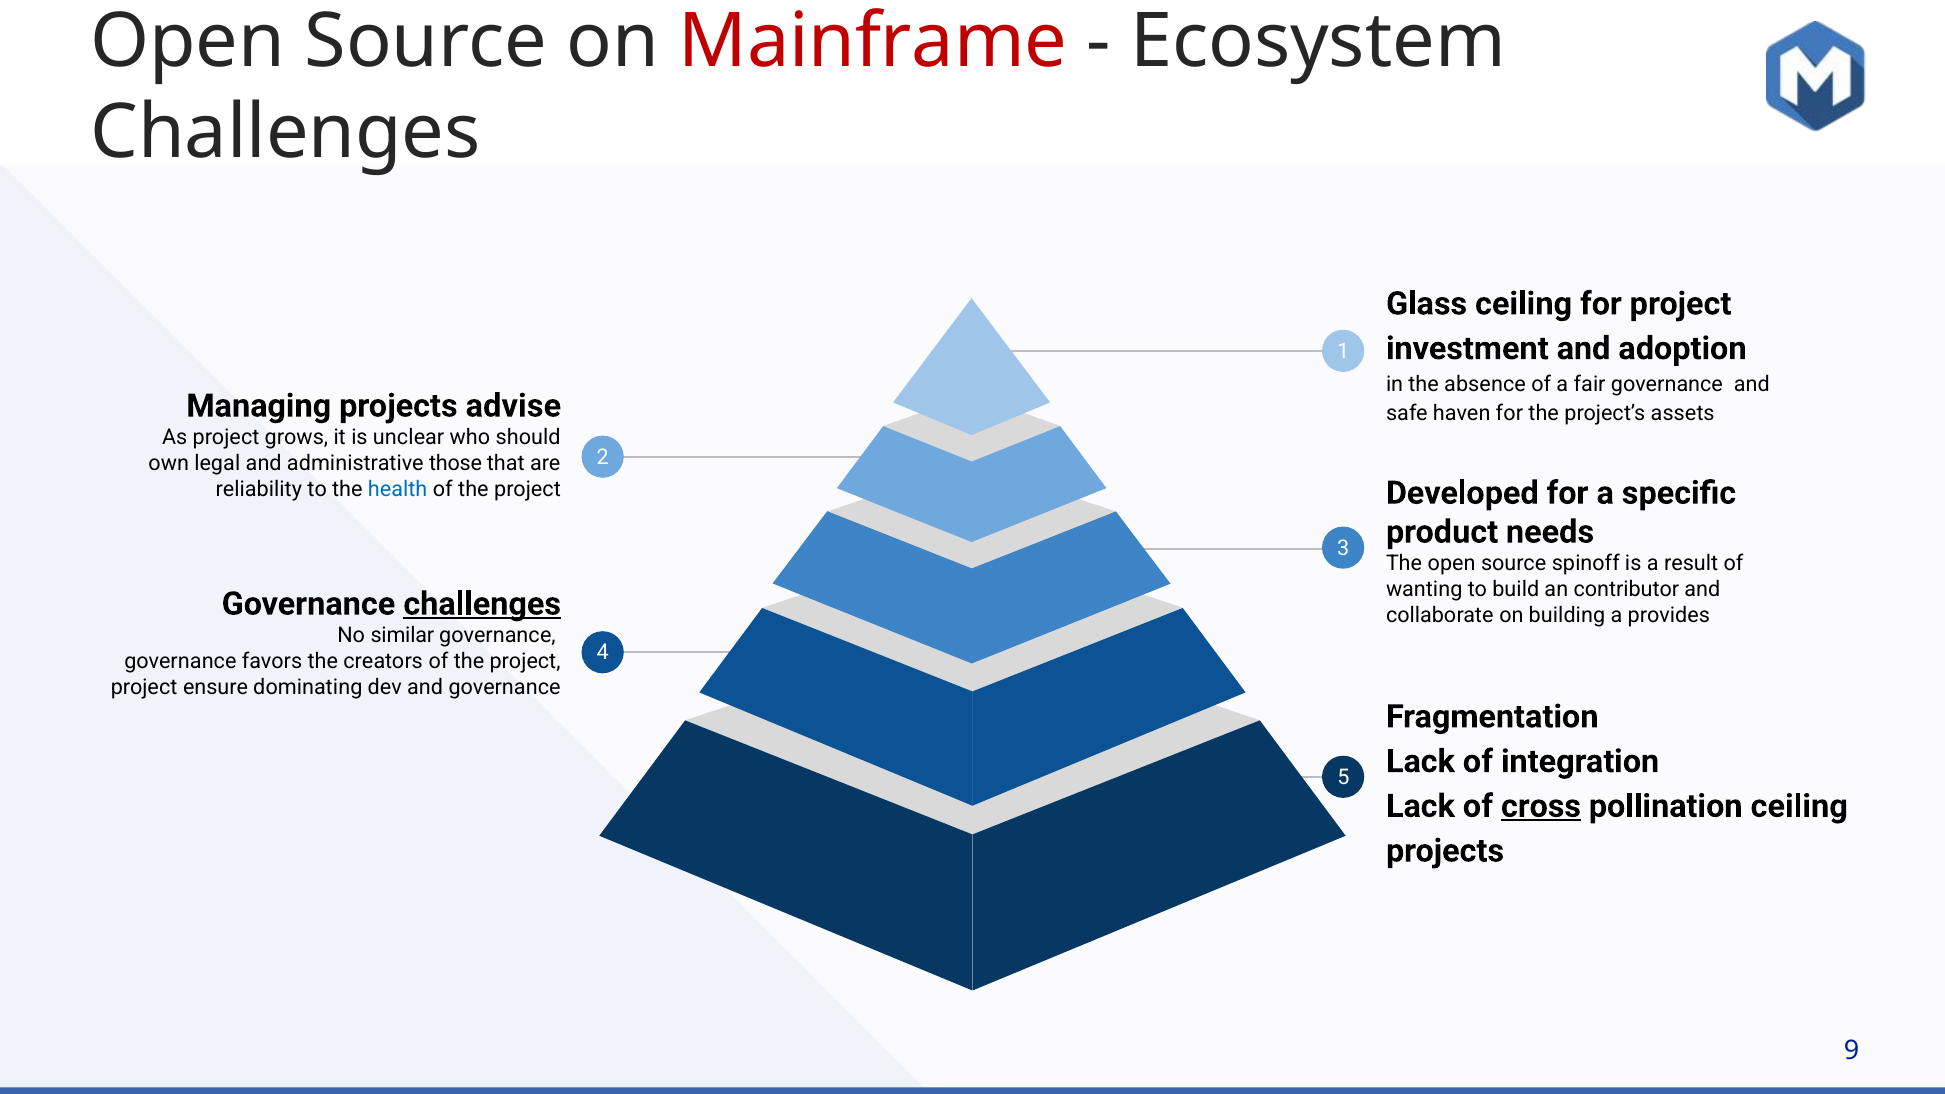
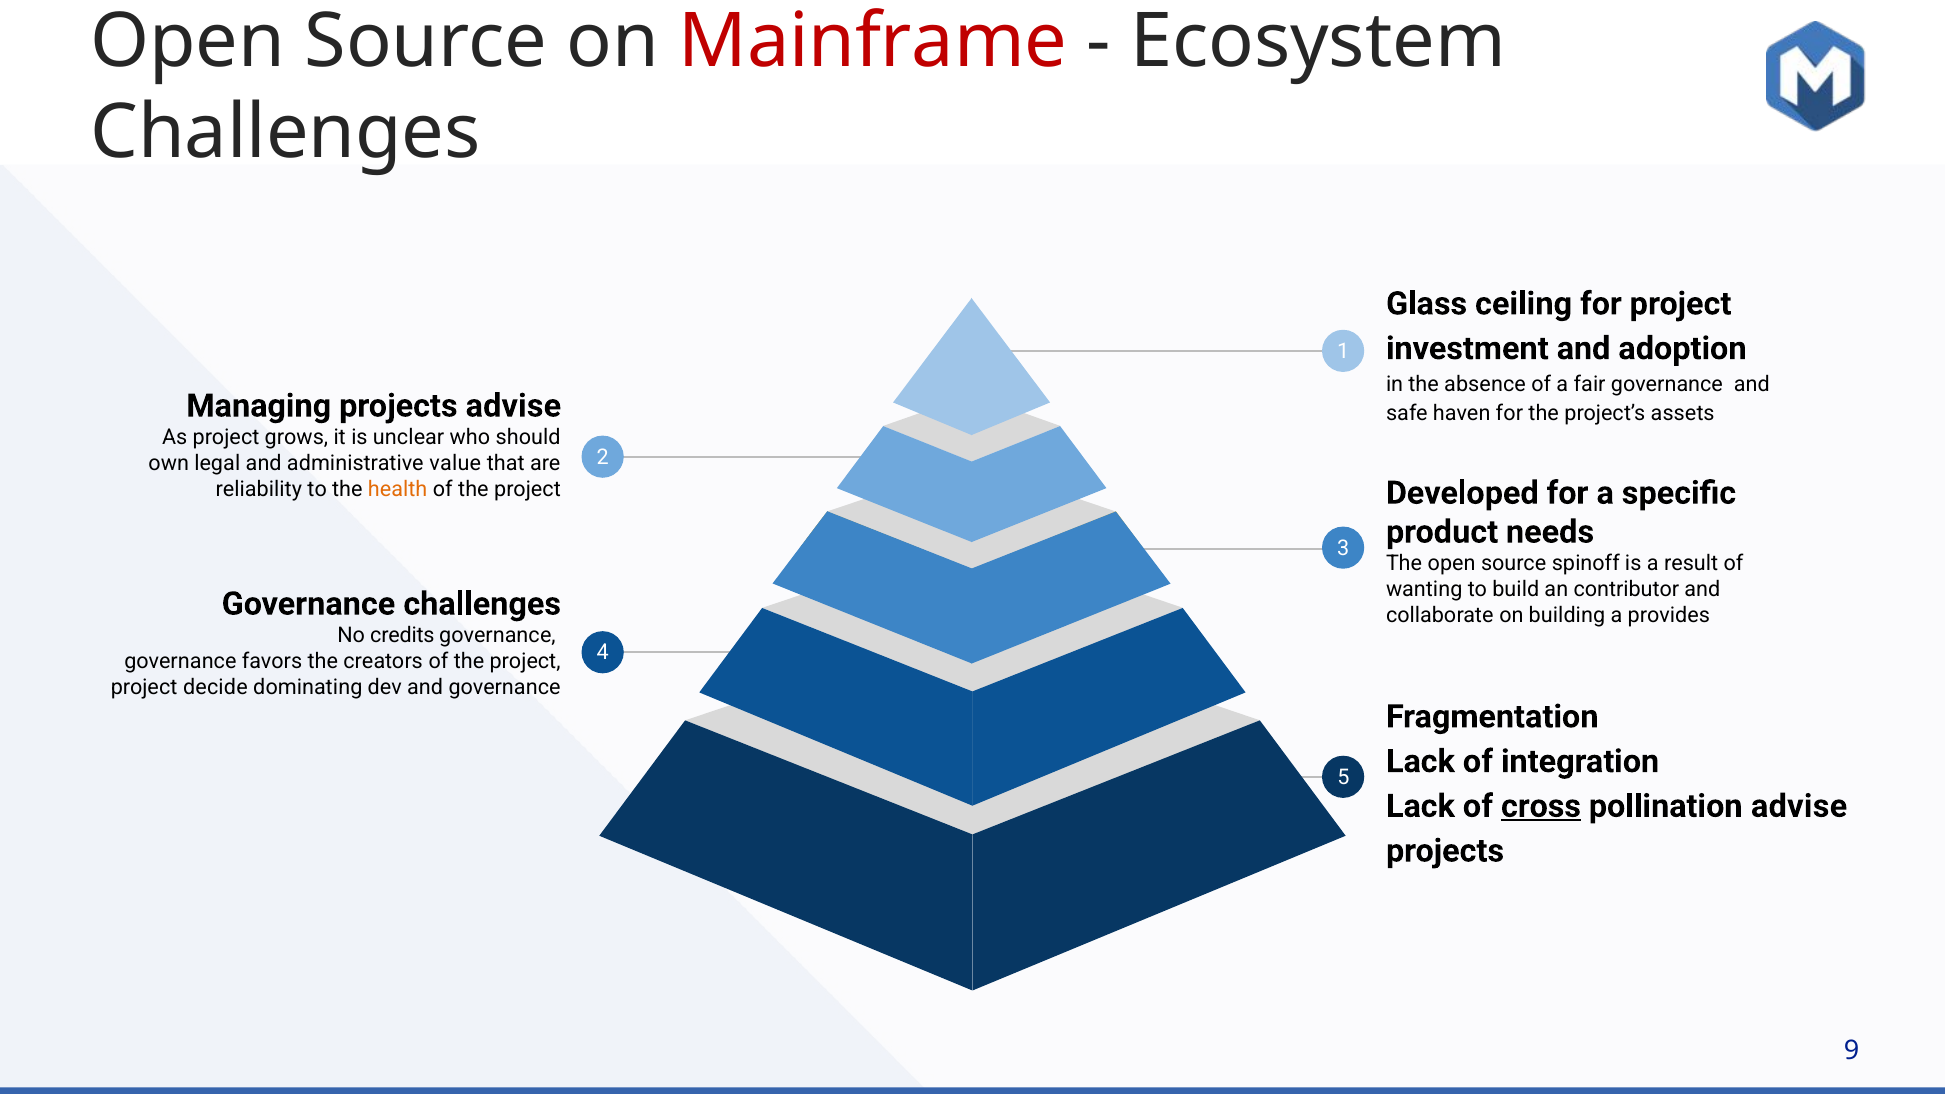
those: those -> value (455, 463)
health colour: blue -> orange (398, 489)
challenges underline: present -> none (482, 604)
similar: similar -> credits (402, 636)
ensure: ensure -> decide (215, 687)
pollination ceiling: ceiling -> advise (1799, 806)
